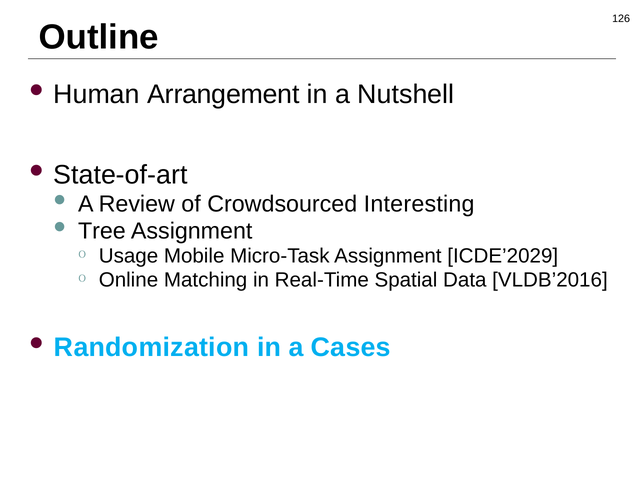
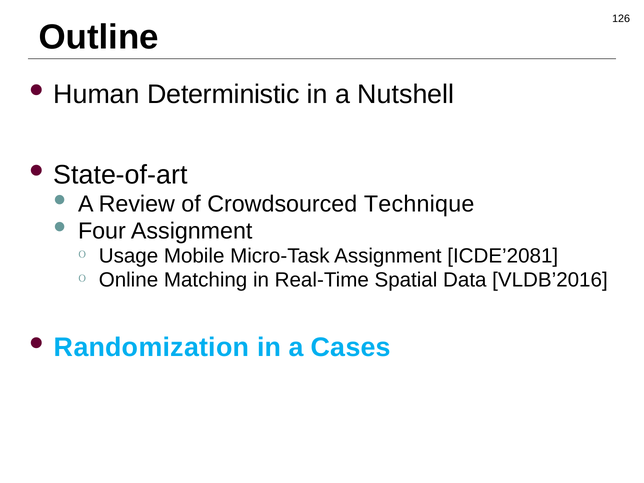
Arrangement: Arrangement -> Deterministic (223, 94)
Interesting: Interesting -> Technique (419, 204)
Tree: Tree -> Four (102, 231)
ICDE’2029: ICDE’2029 -> ICDE’2081 (503, 256)
